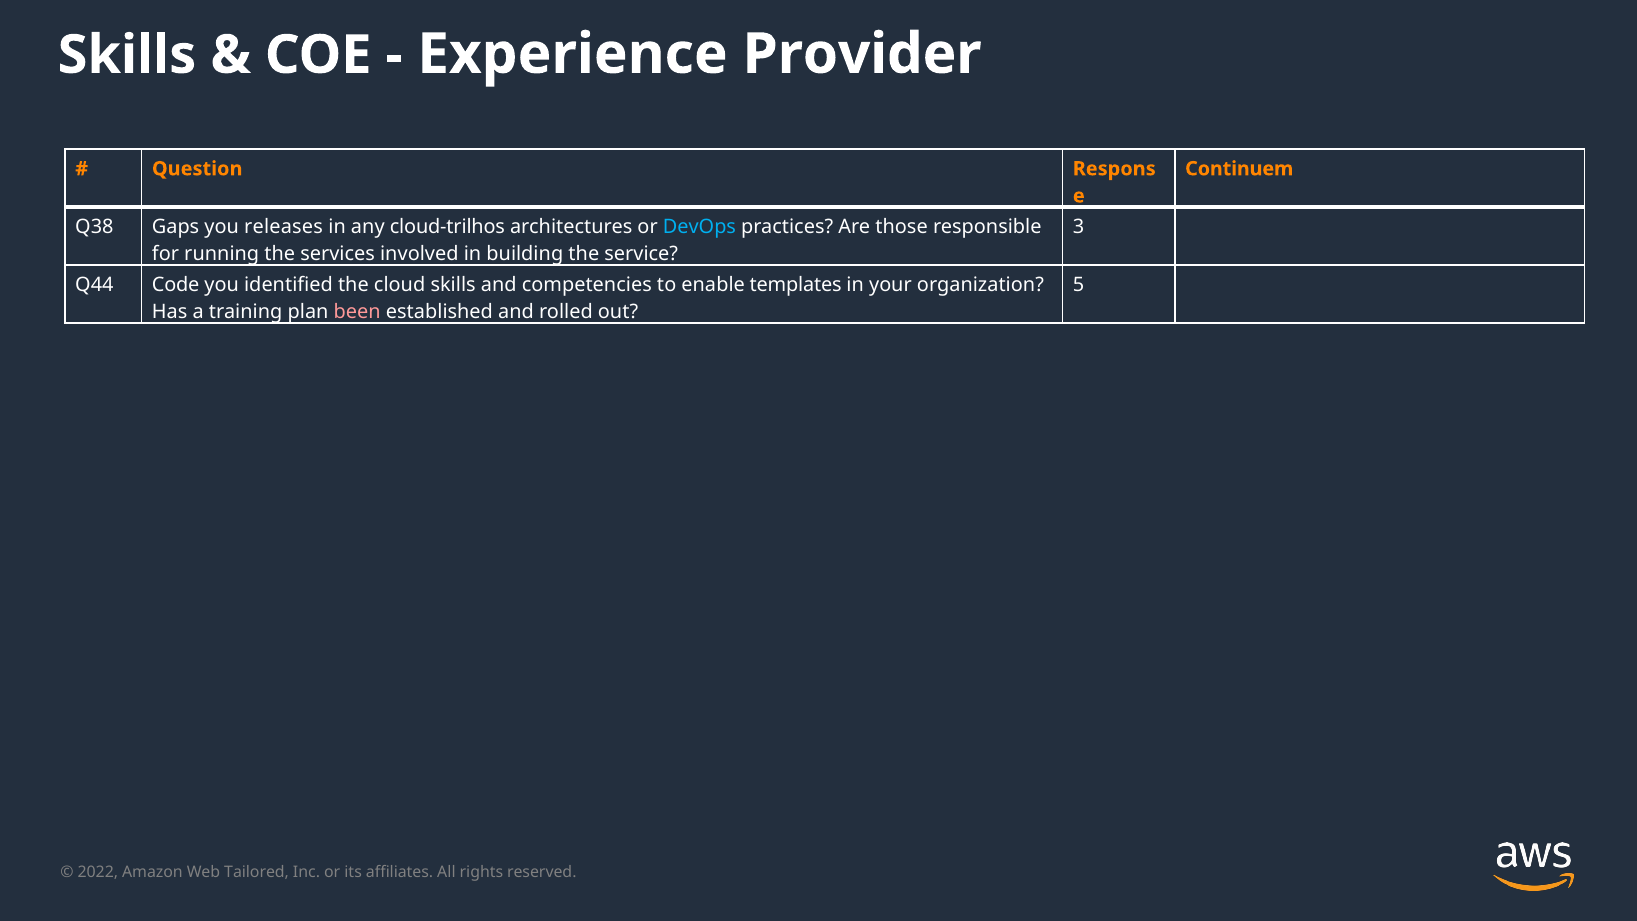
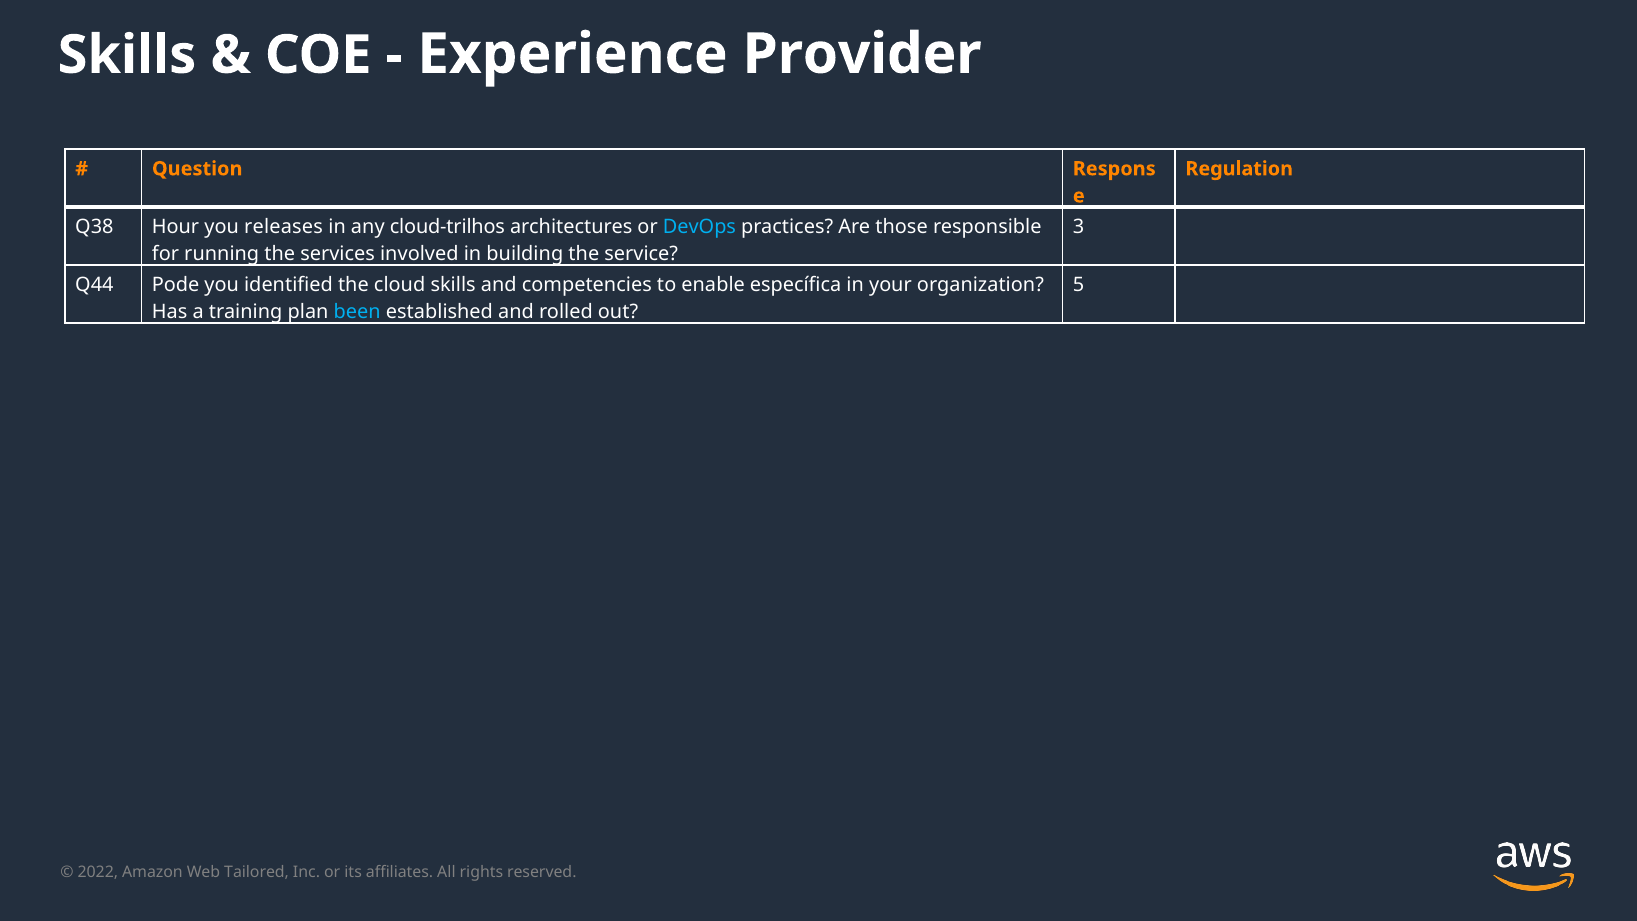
Continuem: Continuem -> Regulation (1239, 169)
Gaps: Gaps -> Hour (176, 227)
Code: Code -> Pode (176, 285)
templates: templates -> específica (796, 285)
been colour: pink -> light blue (357, 312)
